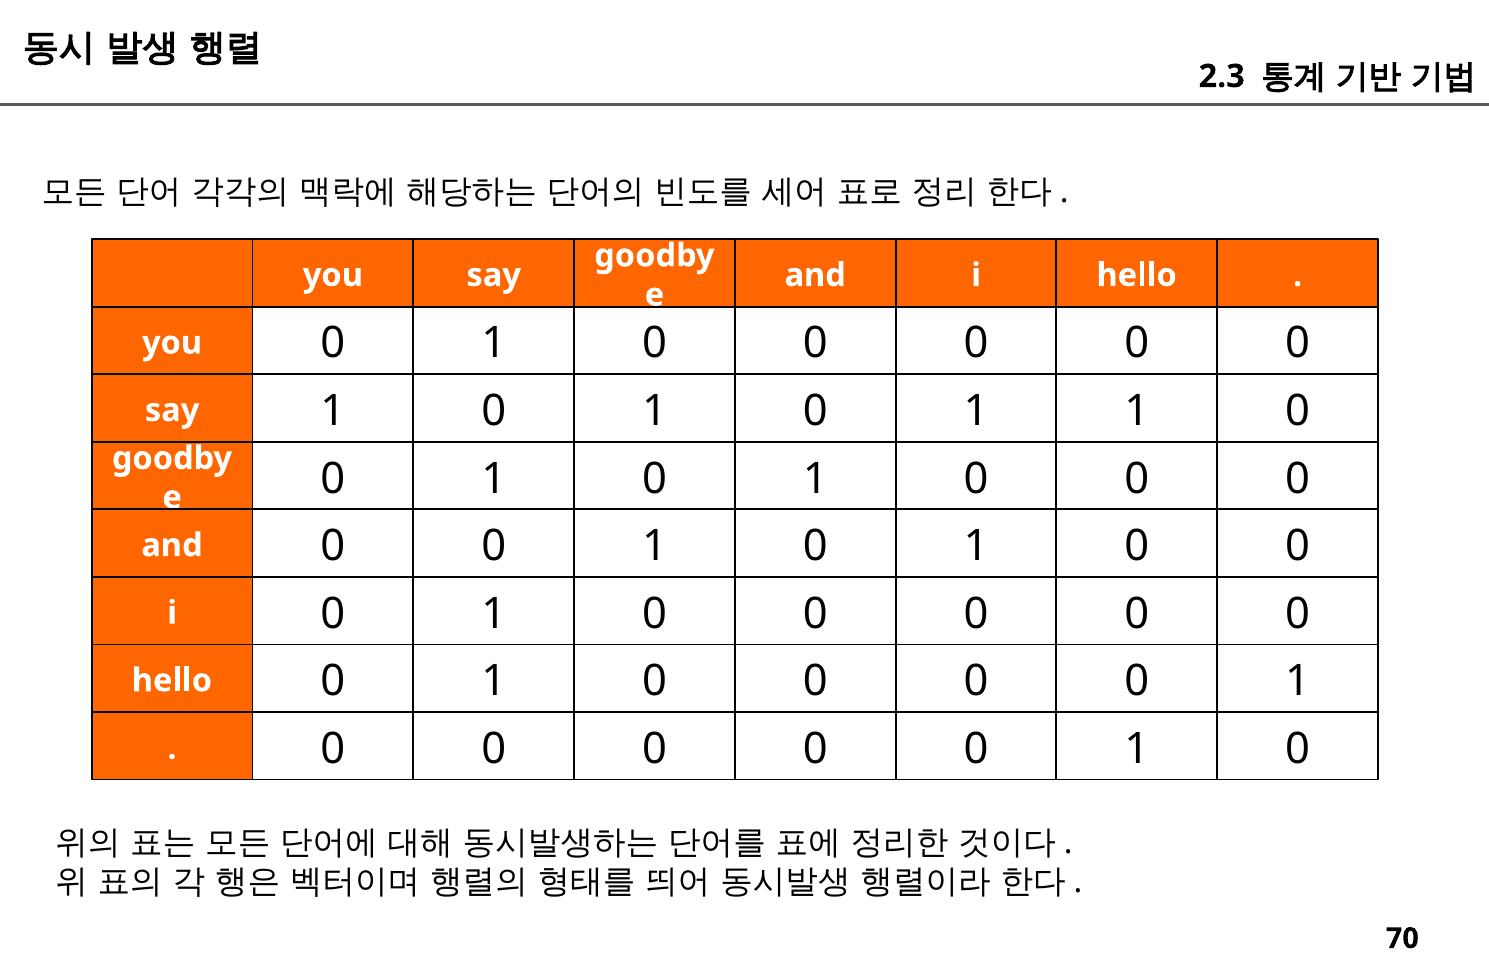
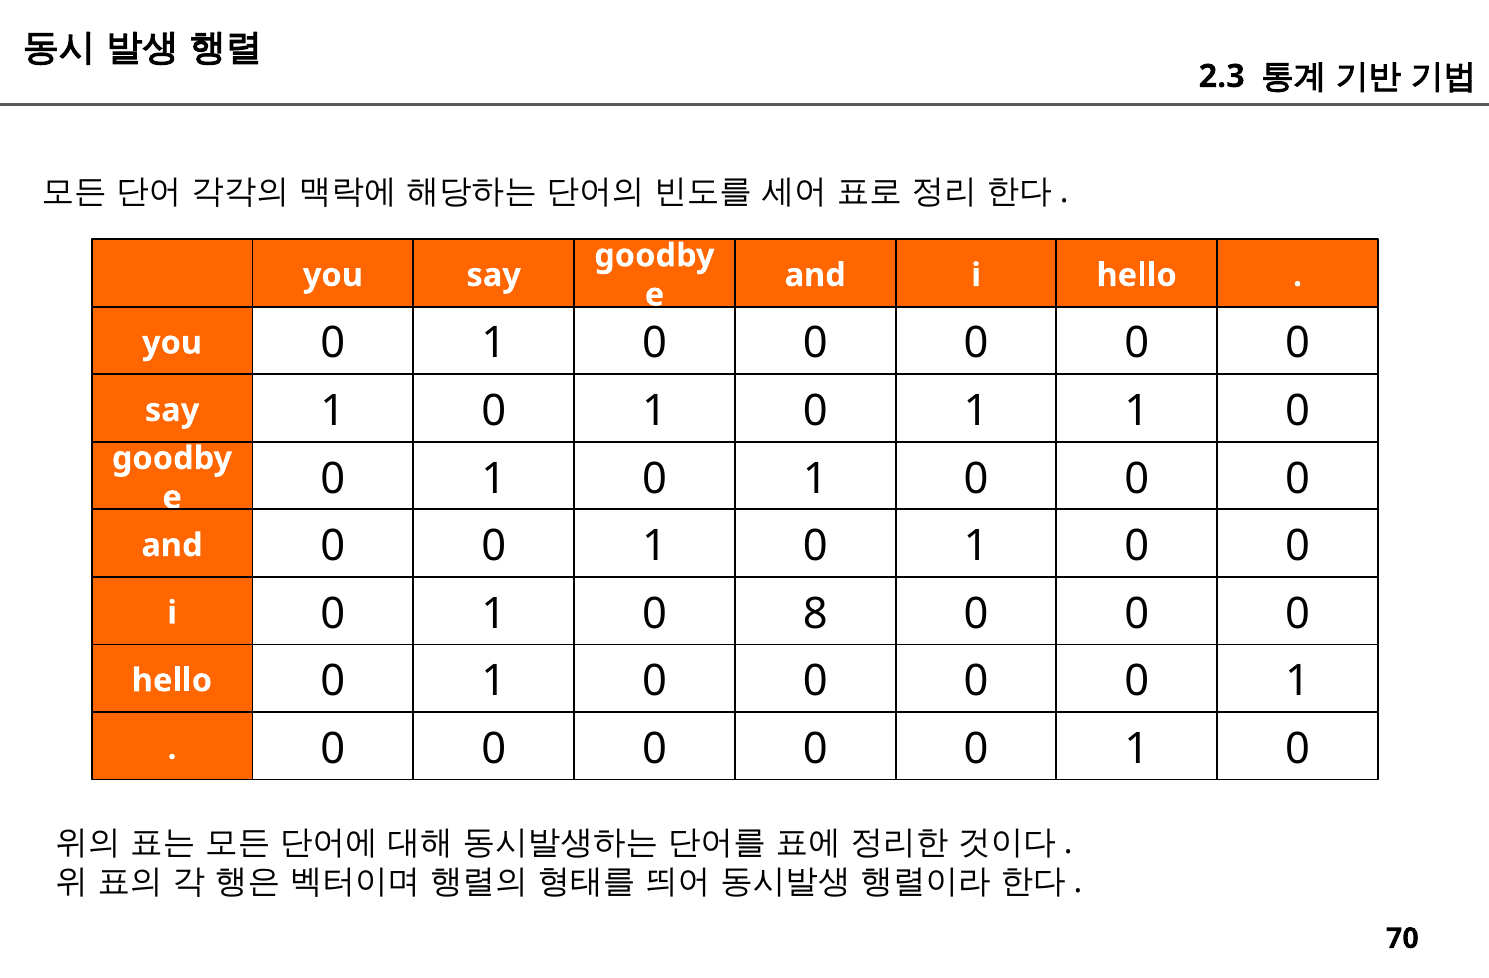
0: 0 -> 8 (815, 614)
